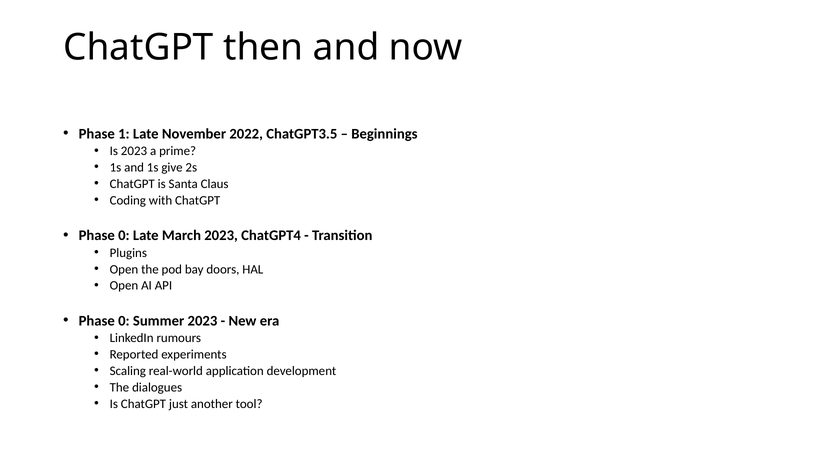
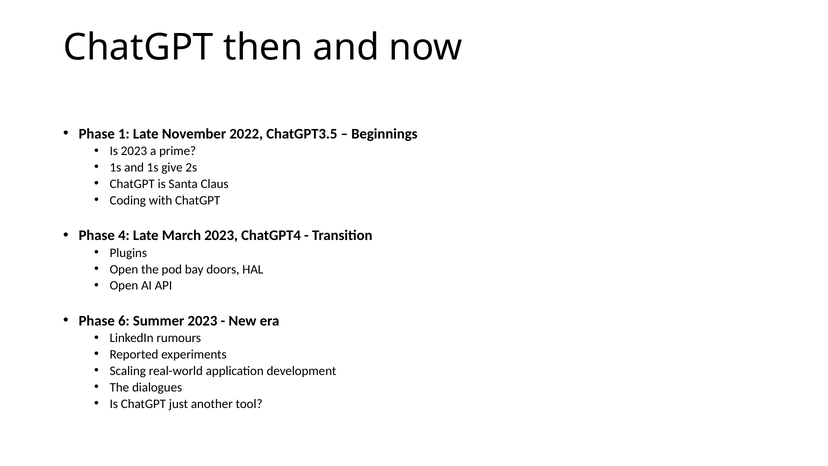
0: 0 -> 4 (124, 235)
0: 0 -> 6 (124, 321)
